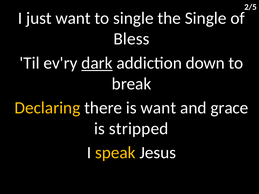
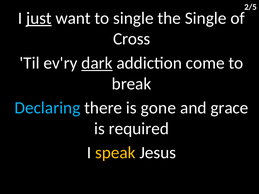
just underline: none -> present (39, 18)
Bless: Bless -> Cross (132, 39)
down: down -> come (205, 63)
Declaring colour: yellow -> light blue (47, 108)
is want: want -> gone (158, 108)
stripped: stripped -> required (139, 129)
